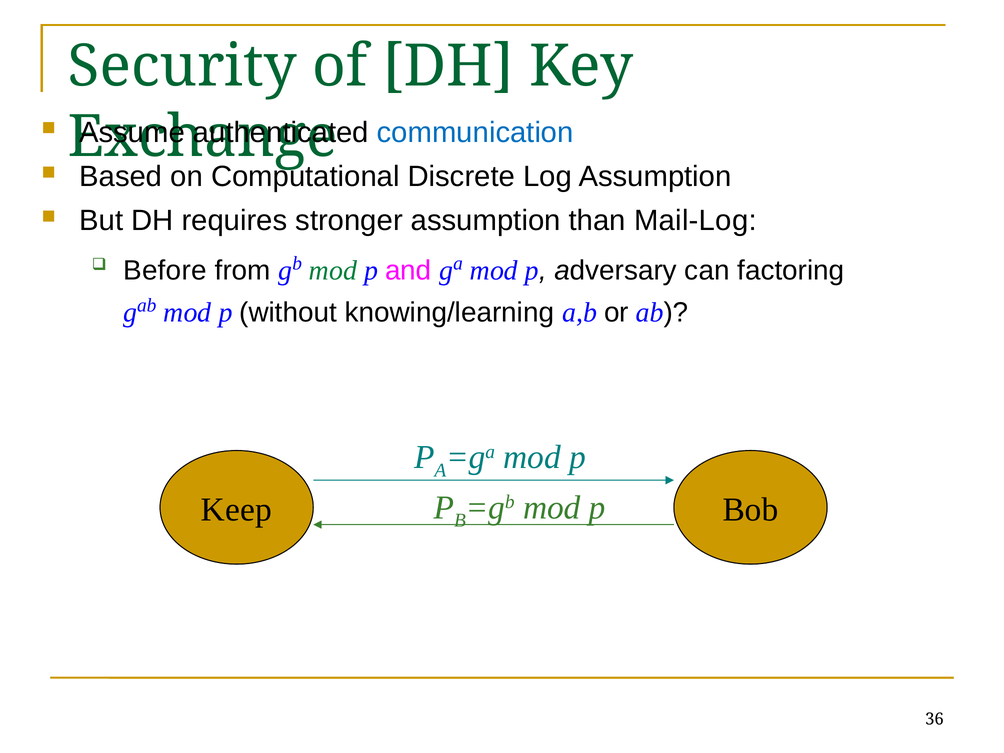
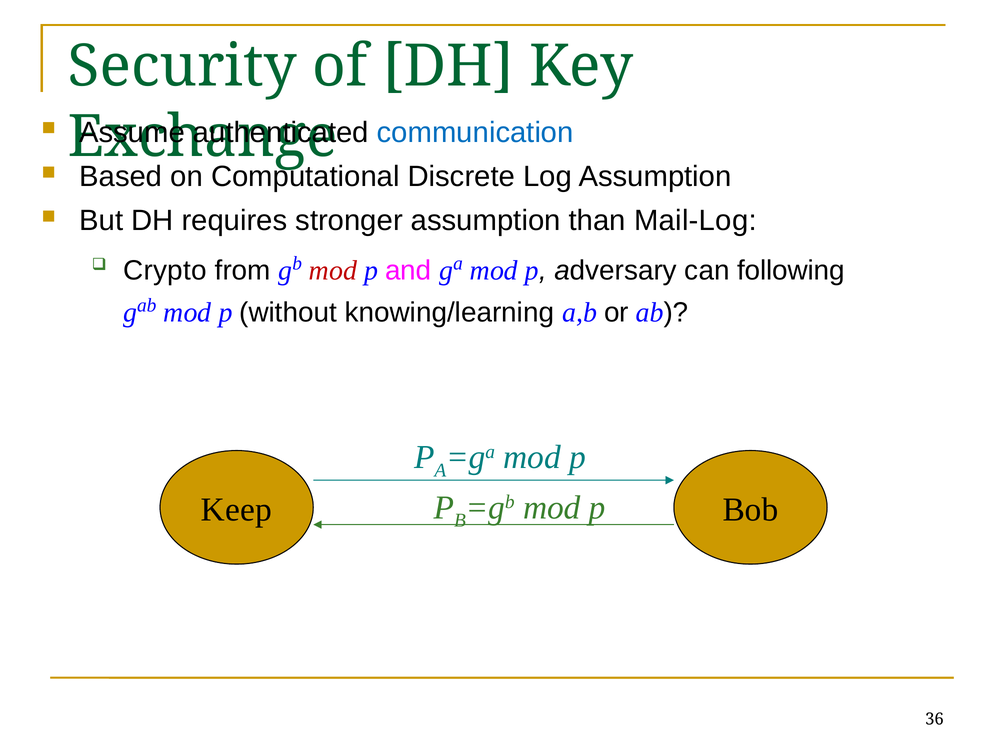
Before: Before -> Crypto (165, 271)
mod colour: green -> red (333, 271)
factoring: factoring -> following (791, 271)
